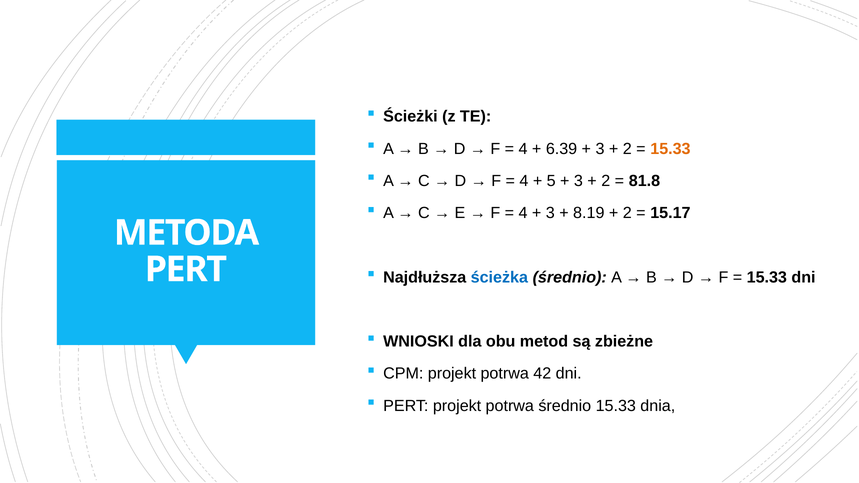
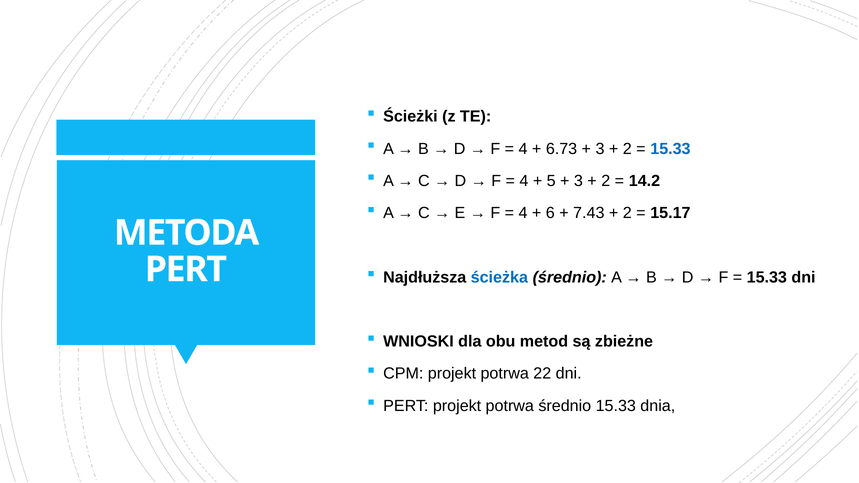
6.39: 6.39 -> 6.73 (562, 149)
15.33 colour: orange -> blue (670, 149)
81.8: 81.8 -> 14.2 (644, 181)
3: 3 -> 6 (550, 213)
8.19: 8.19 -> 7.43 (589, 213)
42: 42 -> 22 (542, 374)
